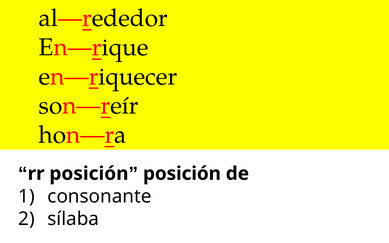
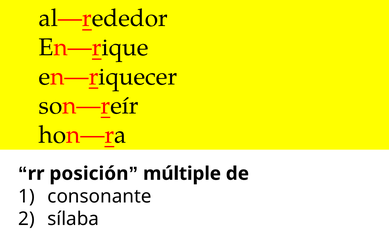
posición: posición -> múltiple (182, 174)
